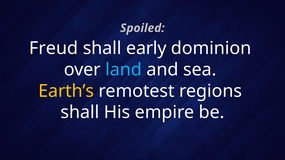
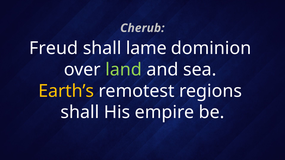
Spoiled: Spoiled -> Cherub (142, 28)
early: early -> lame (146, 48)
land colour: light blue -> light green (124, 70)
